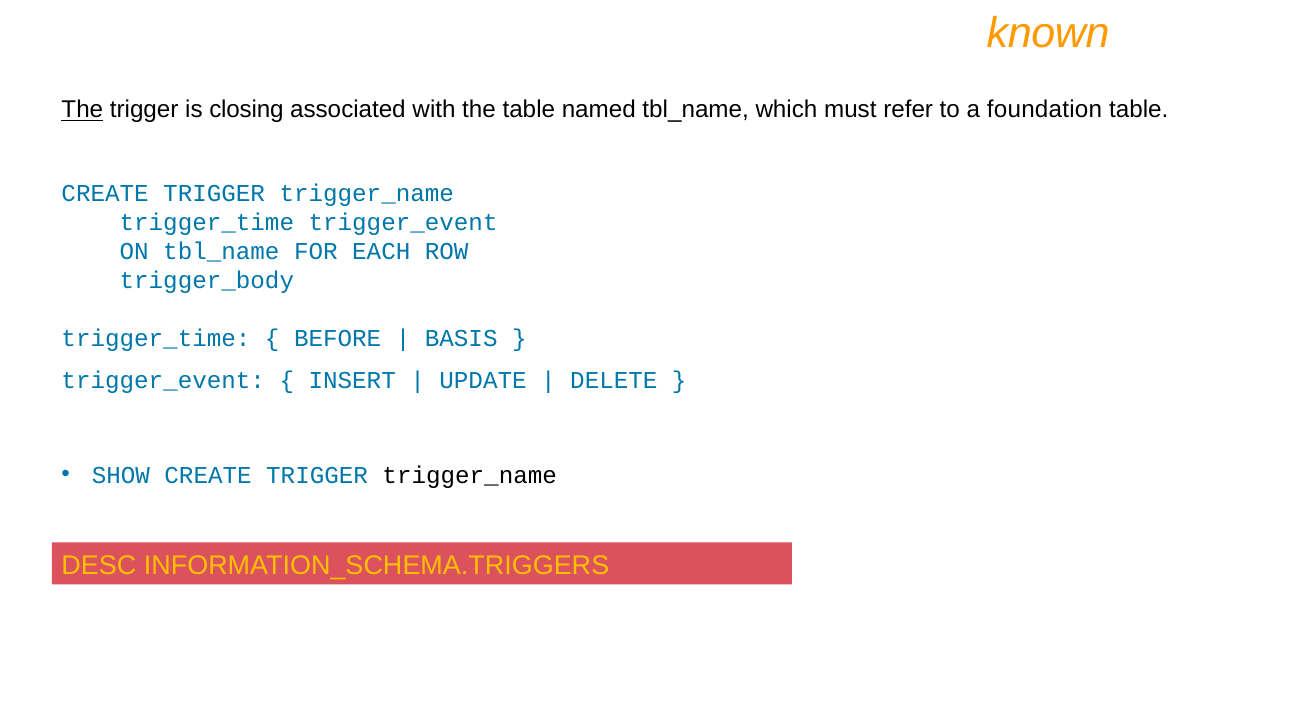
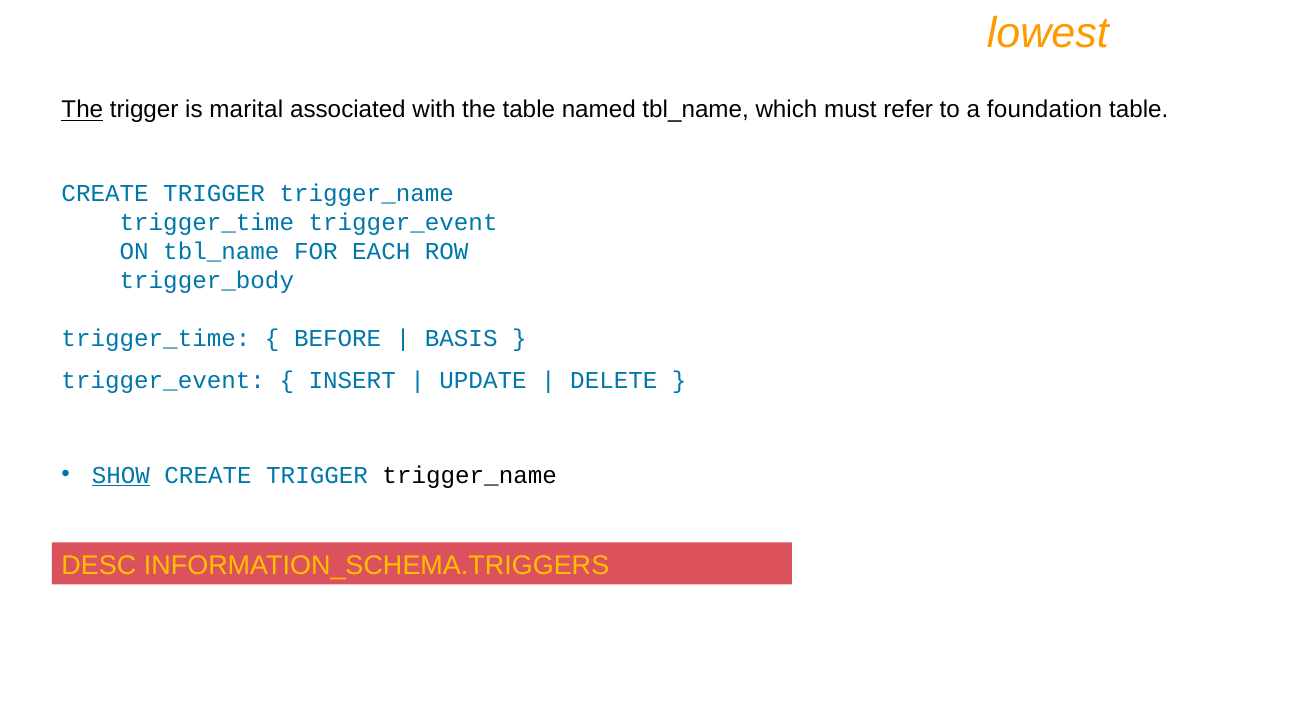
known: known -> lowest (1048, 34)
closing: closing -> marital (246, 110)
SHOW underline: none -> present (121, 475)
